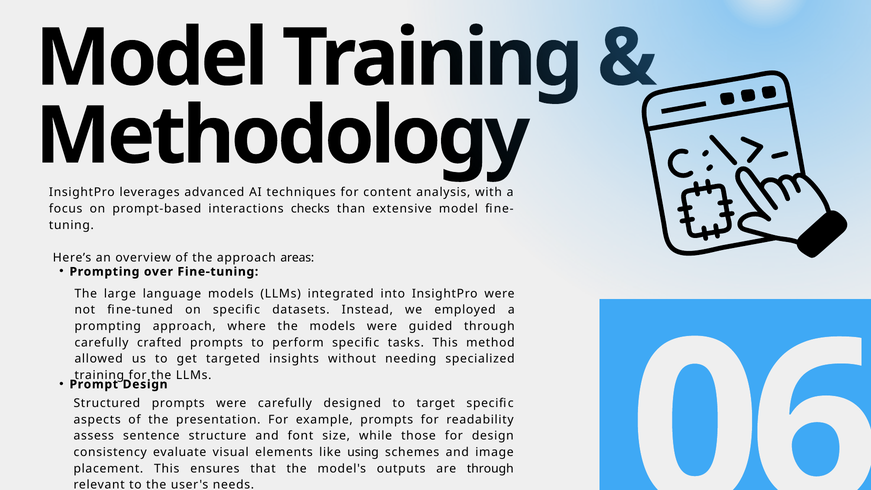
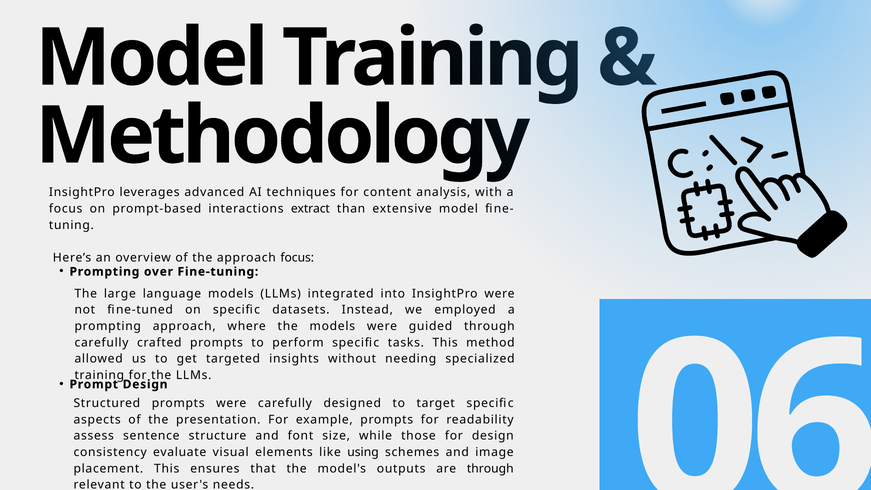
checks: checks -> extract (310, 209)
approach areas: areas -> focus (297, 258)
